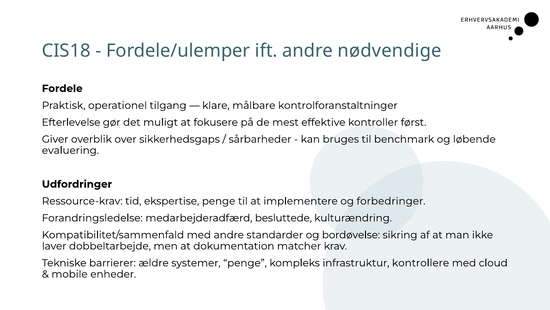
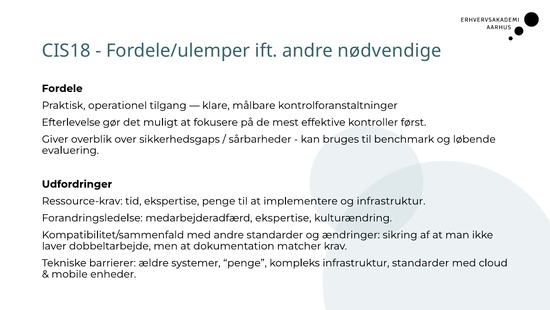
og forbedringer: forbedringer -> infrastruktur (391, 201)
medarbejderadfærd besluttede: besluttede -> ekspertise (283, 218)
bordøvelse: bordøvelse -> ændringer (351, 234)
infrastruktur kontrollere: kontrollere -> standarder (421, 262)
